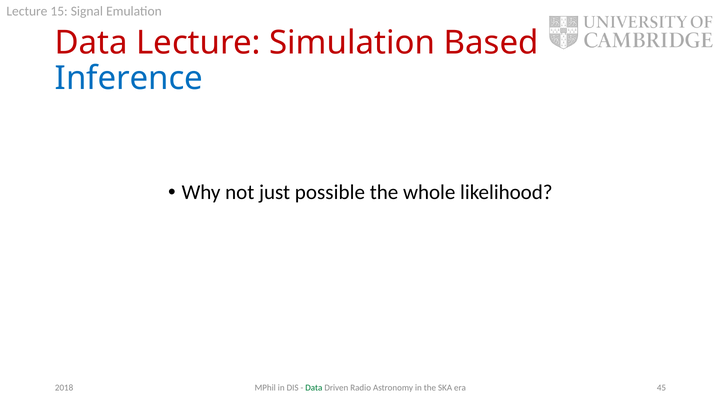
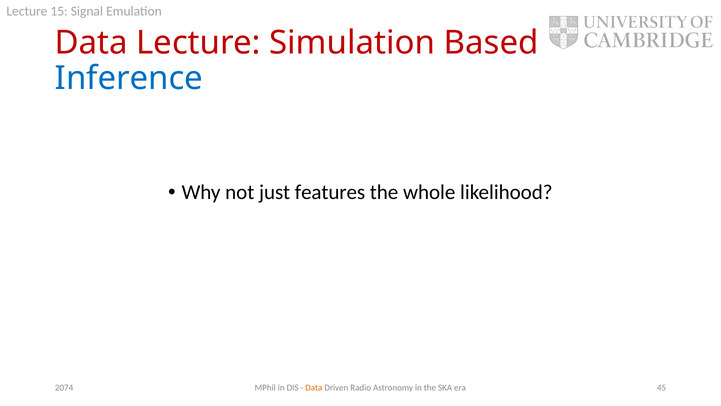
possible: possible -> features (330, 192)
Data colour: green -> orange (314, 387)
2018: 2018 -> 2074 (64, 387)
